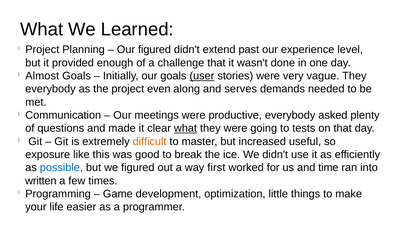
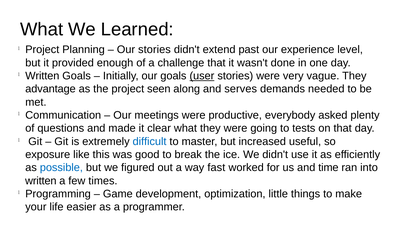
Our figured: figured -> stories (154, 50)
Almost: Almost -> Written (42, 76)
everybody: everybody -> advantage (51, 89)
even: even -> seen (159, 89)
what underline: present -> none (185, 128)
difficult colour: orange -> blue (150, 141)
first: first -> fast (216, 167)
